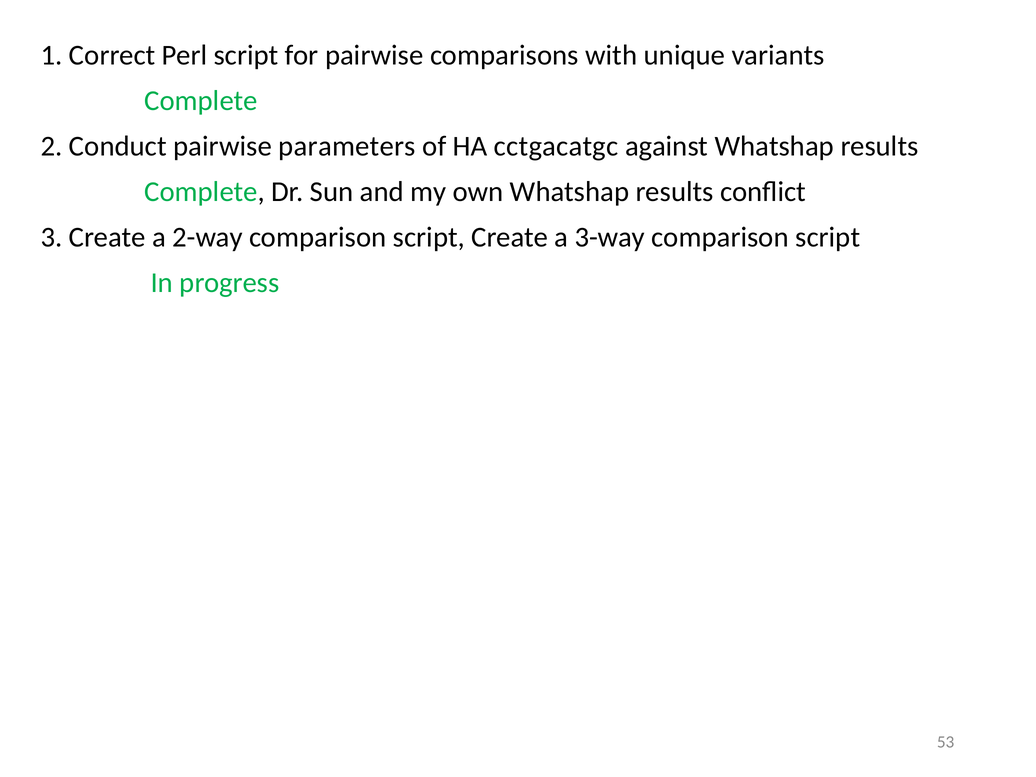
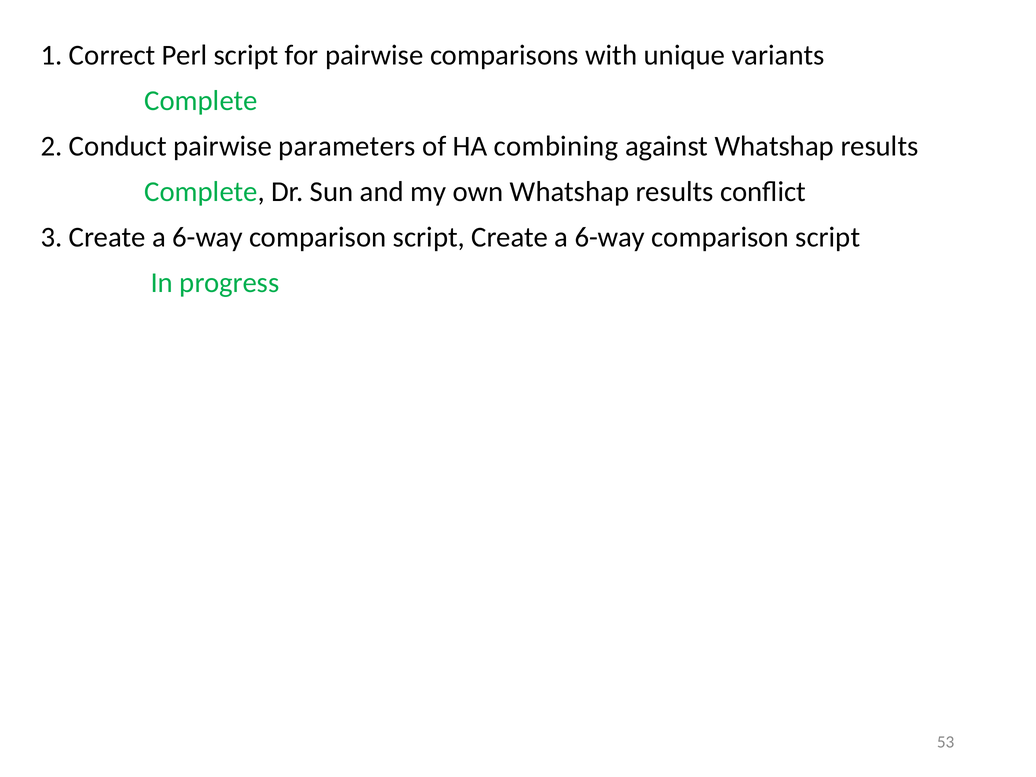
cctgacatgc: cctgacatgc -> combining (556, 146)
3 Create a 2-way: 2-way -> 6-way (208, 237)
script Create a 3-way: 3-way -> 6-way (610, 237)
